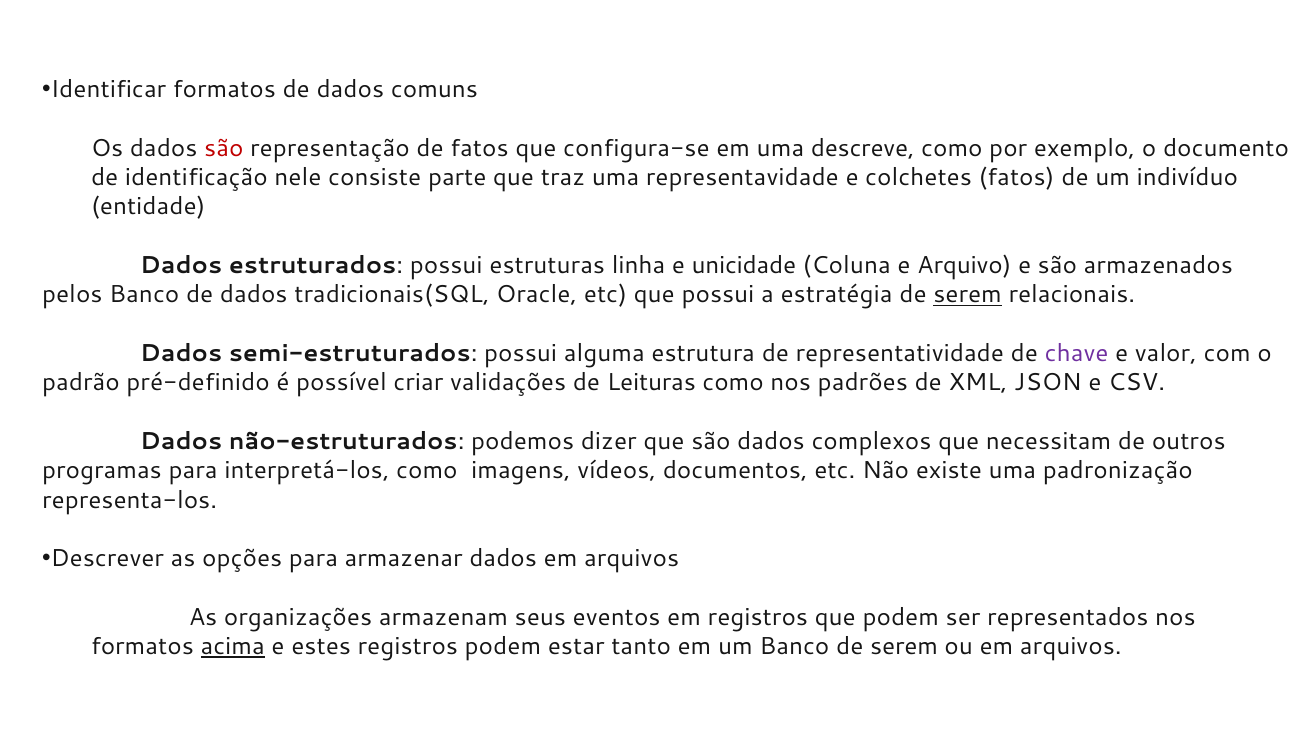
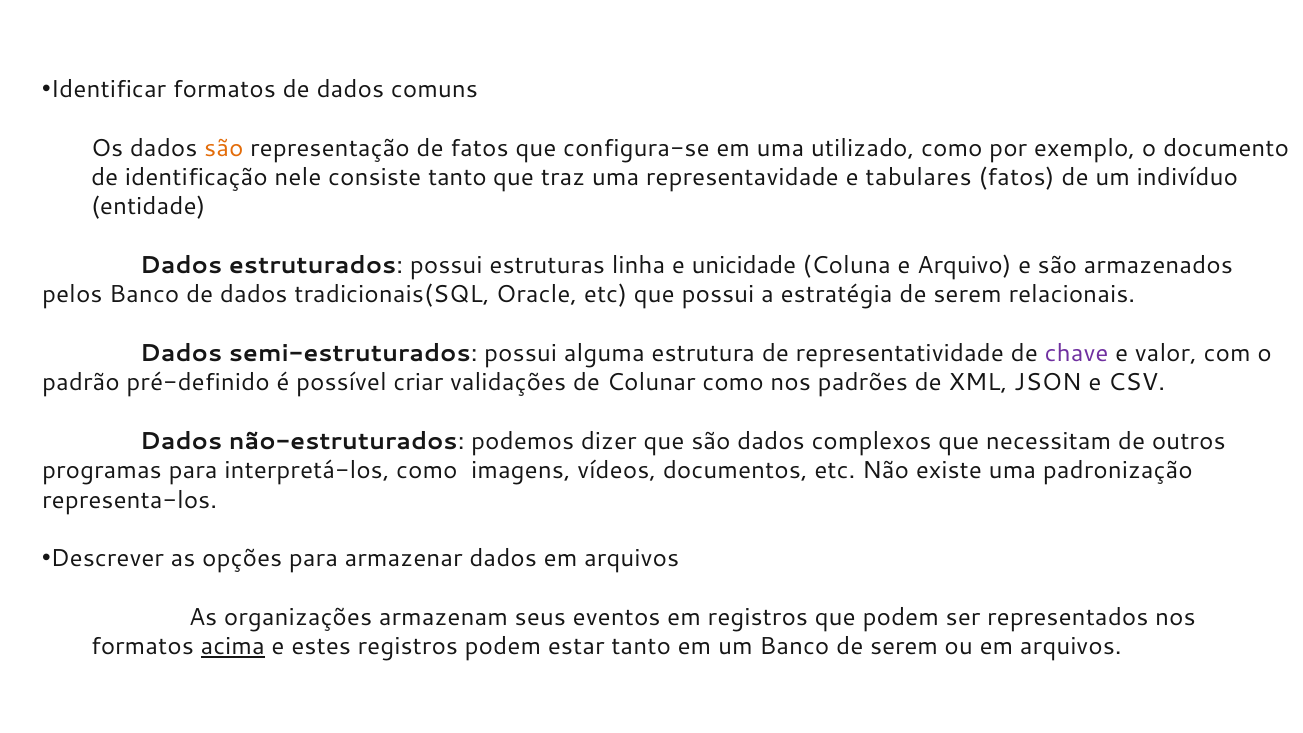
são colour: red -> orange (224, 148)
descreve: descreve -> utilizado (863, 148)
consiste parte: parte -> tanto (457, 177)
colchetes: colchetes -> tabulares (918, 177)
serem underline: present -> none (968, 295)
Leituras: Leituras -> Colunar (651, 383)
